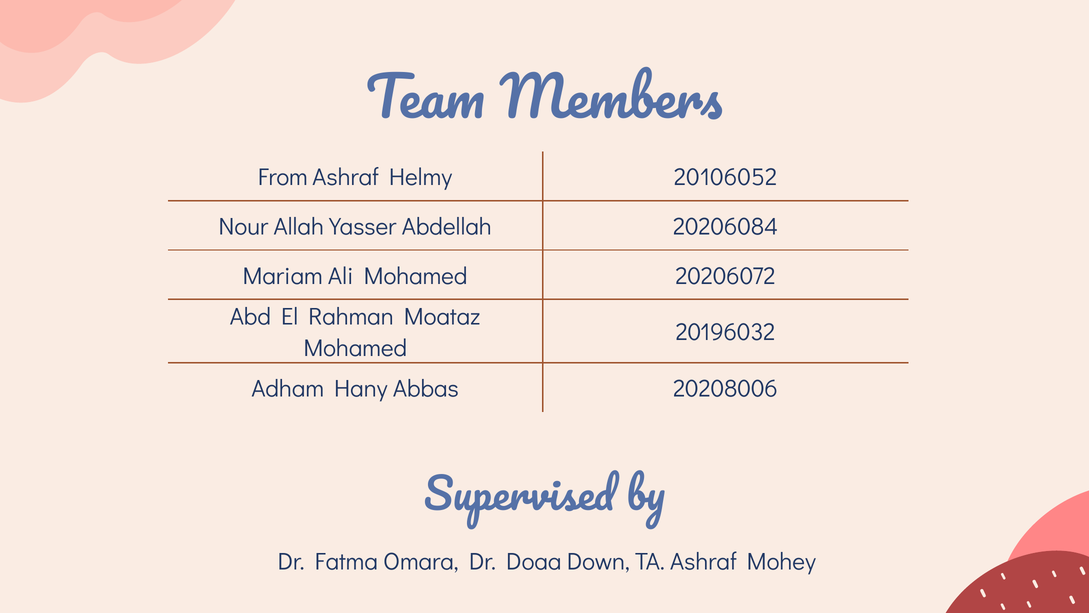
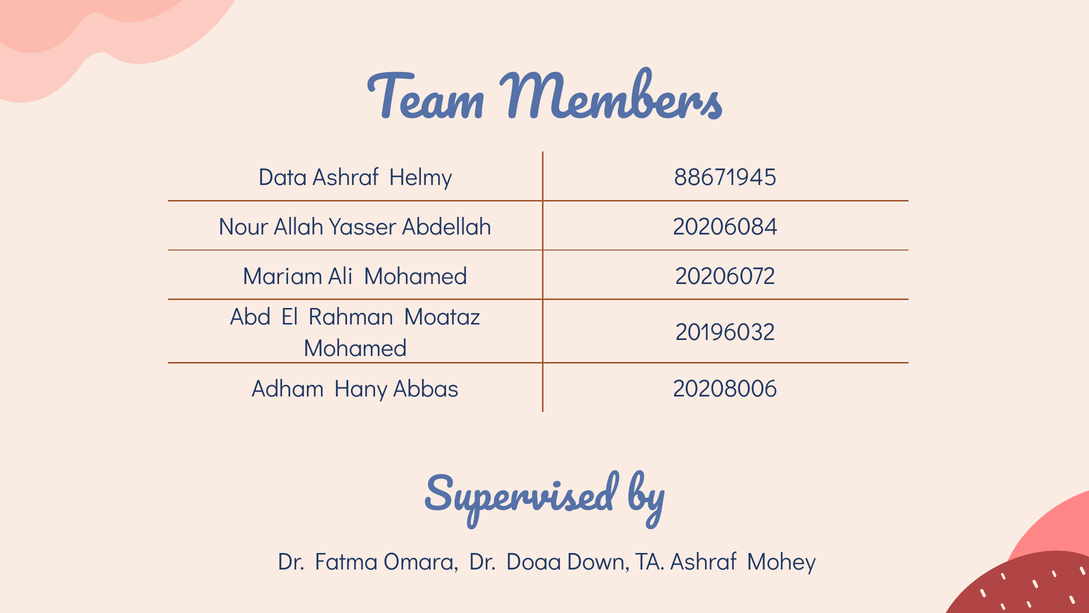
From: From -> Data (283, 177)
20106052: 20106052 -> 88671945 (726, 177)
